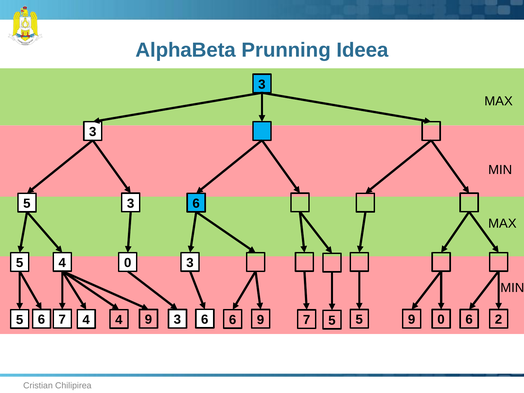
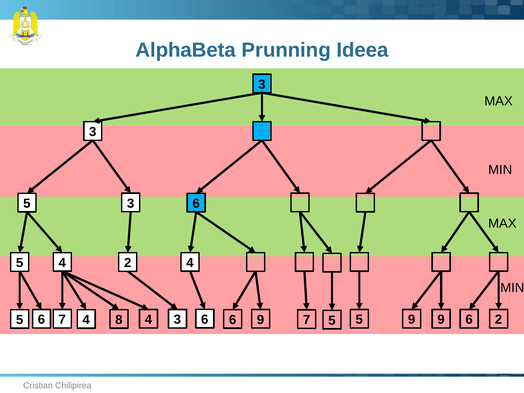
3: 3 -> 4 (190, 263)
0: 0 -> 2 (128, 263)
7 3 5 0: 0 -> 9 (441, 320)
5 4: 4 -> 8 (119, 320)
9: 9 -> 4 (148, 320)
